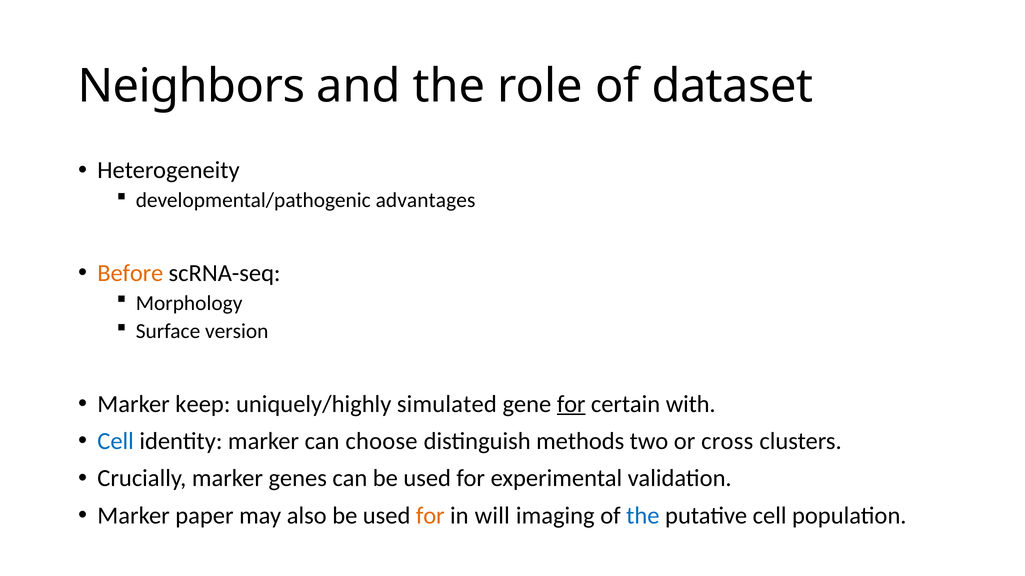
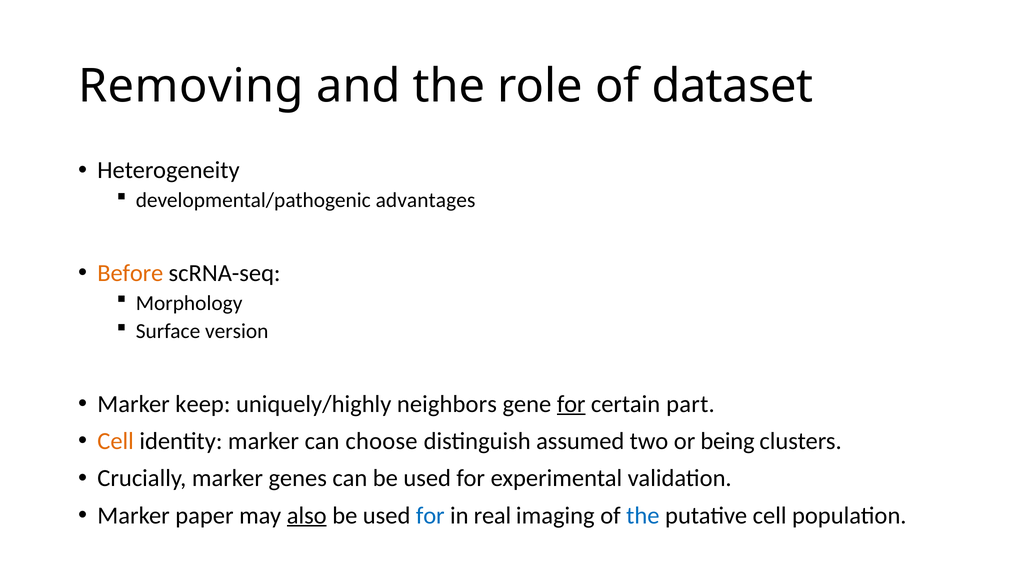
Neighbors: Neighbors -> Removing (191, 86)
simulated: simulated -> neighbors (447, 404)
with: with -> part (691, 404)
Cell colour: blue -> orange (116, 442)
methods: methods -> assumed (580, 442)
cross: cross -> being (727, 442)
also underline: none -> present (307, 516)
for colour: orange -> blue (430, 516)
will: will -> real (492, 516)
